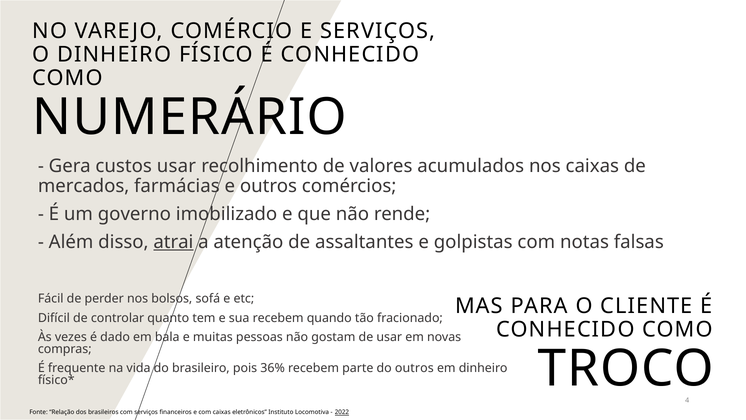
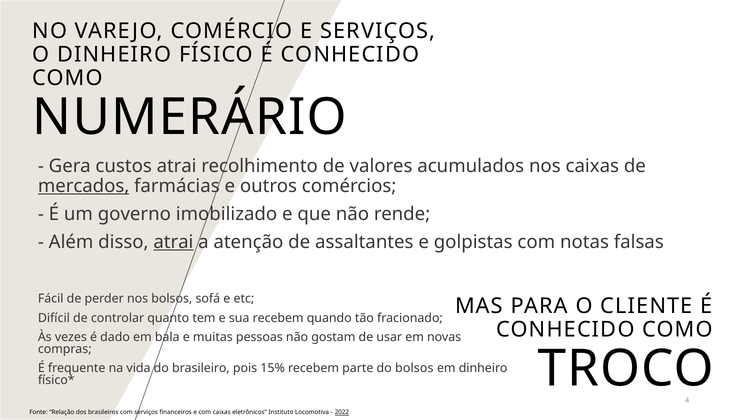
custos usar: usar -> atrai (177, 166)
mercados underline: none -> present (84, 186)
36%: 36% -> 15% (273, 368)
do outros: outros -> bolsos (414, 368)
